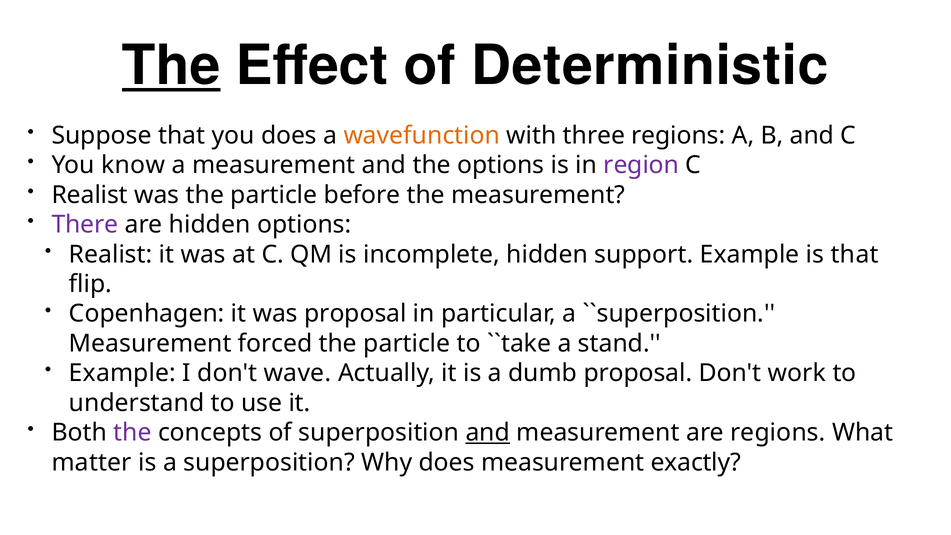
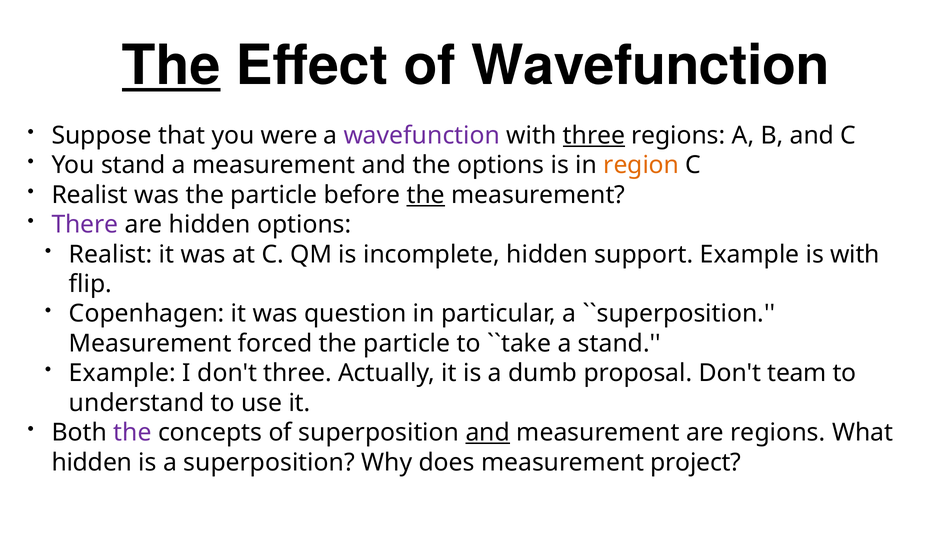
of Deterministic: Deterministic -> Wavefunction (650, 66)
you does: does -> were (289, 135)
wavefunction colour: orange -> purple (422, 135)
three underline: none -> present (594, 135)
You know: know -> stand (133, 165)
region colour: purple -> orange (641, 165)
the underline: none -> present (426, 195)
is that: that -> with (855, 254)
was proposal: proposal -> question (355, 314)
don't wave: wave -> three (298, 373)
work: work -> team (797, 373)
matter: matter -> hidden (92, 462)
exactly: exactly -> project (696, 462)
